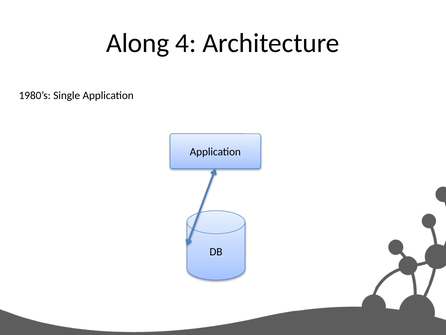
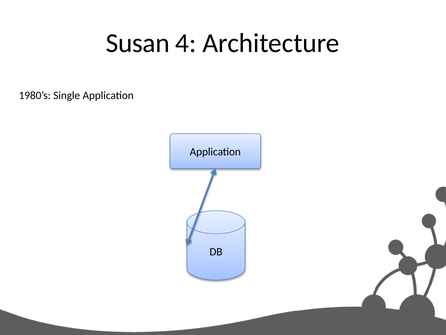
Along: Along -> Susan (138, 43)
